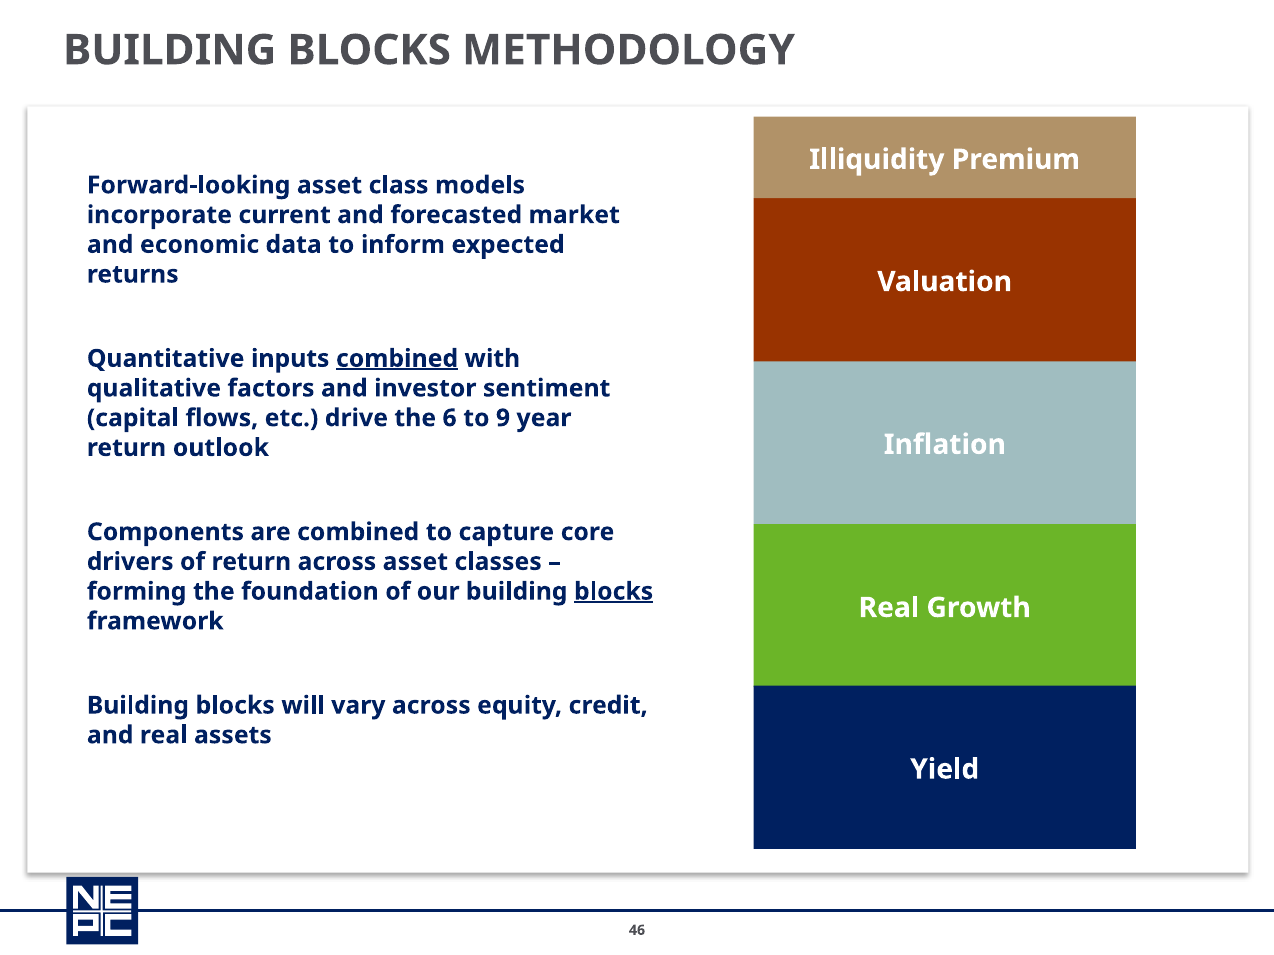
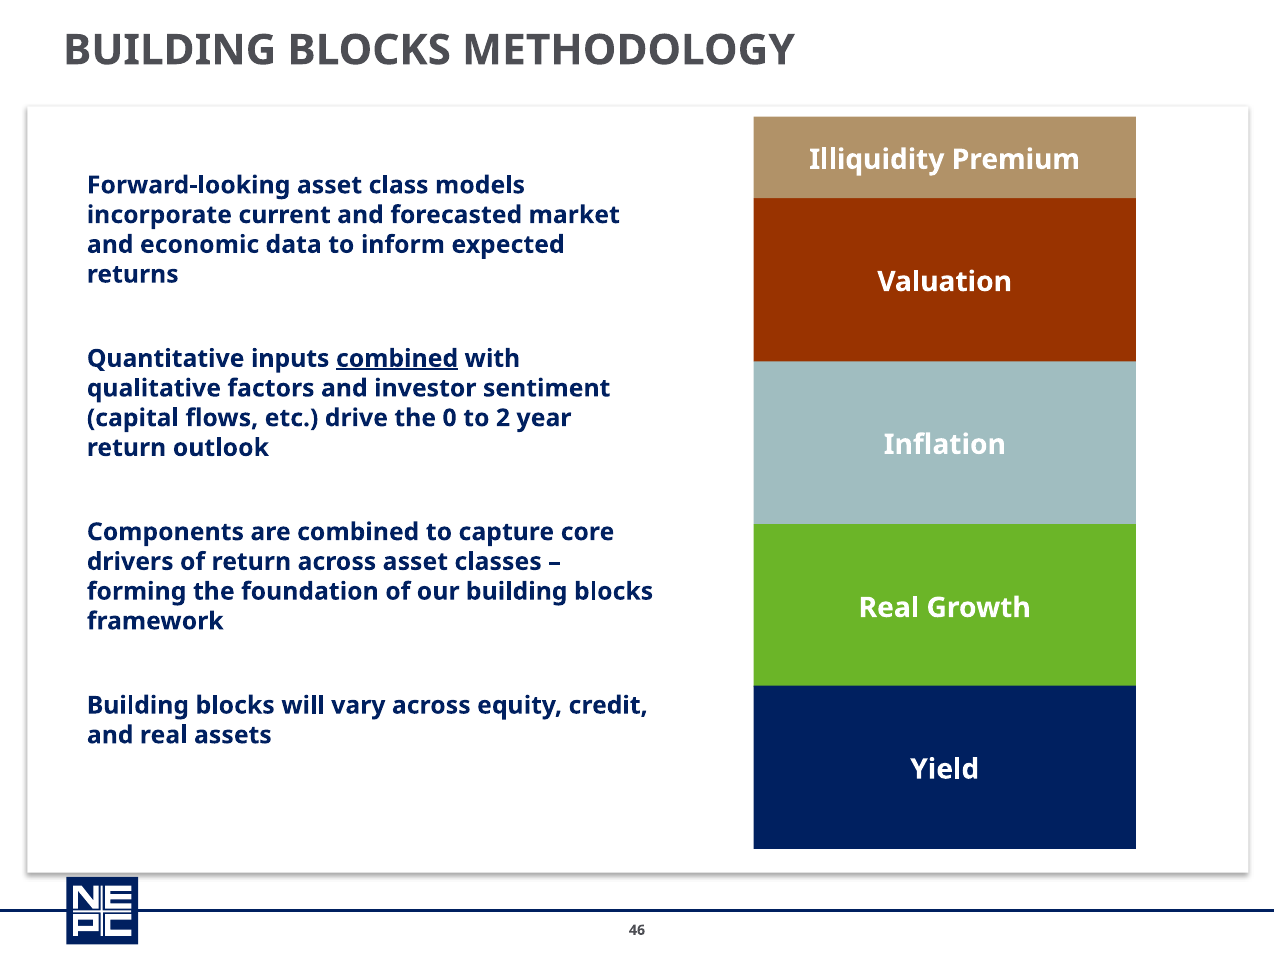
6: 6 -> 0 (450, 418)
9: 9 -> 2 (503, 418)
blocks underline: present -> none (614, 592)
